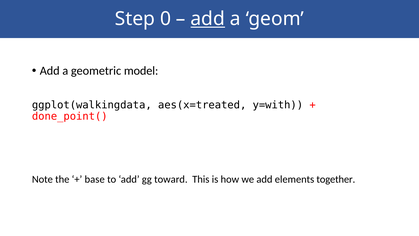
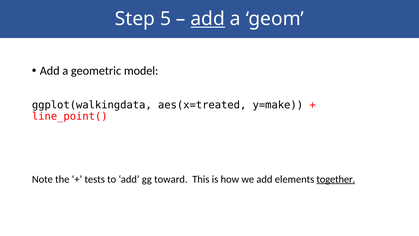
0: 0 -> 5 (166, 19)
y=with: y=with -> y=make (278, 105)
done_point(: done_point( -> line_point( (70, 116)
base: base -> tests (95, 179)
together underline: none -> present (336, 179)
